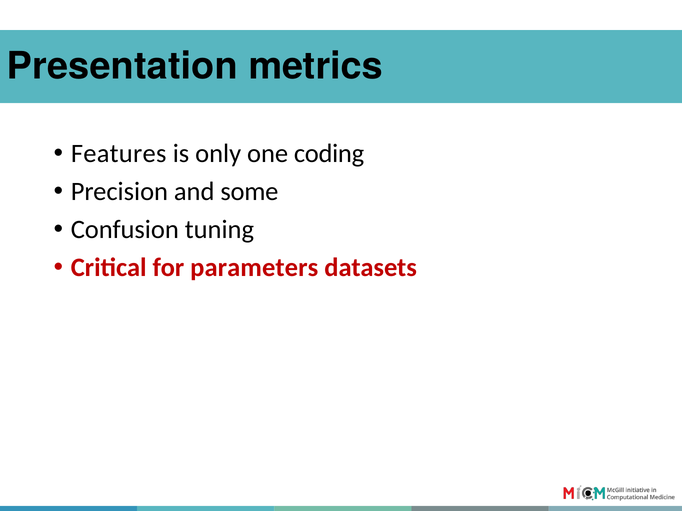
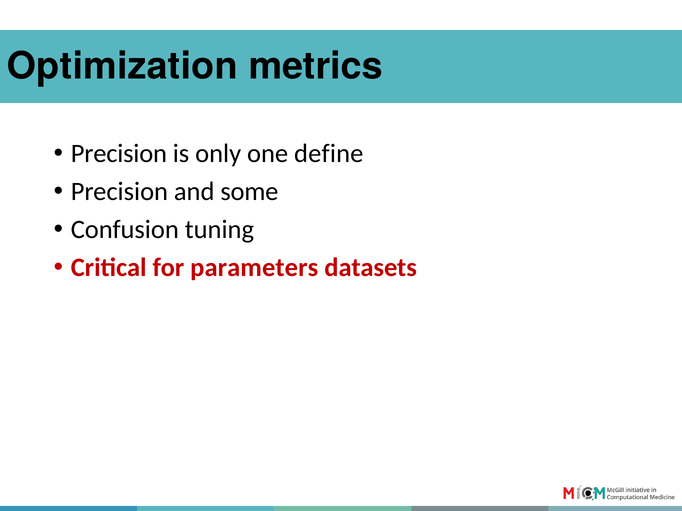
Presentation: Presentation -> Optimization (122, 66)
Features: Features -> Precision (119, 154)
coding: coding -> define (329, 154)
